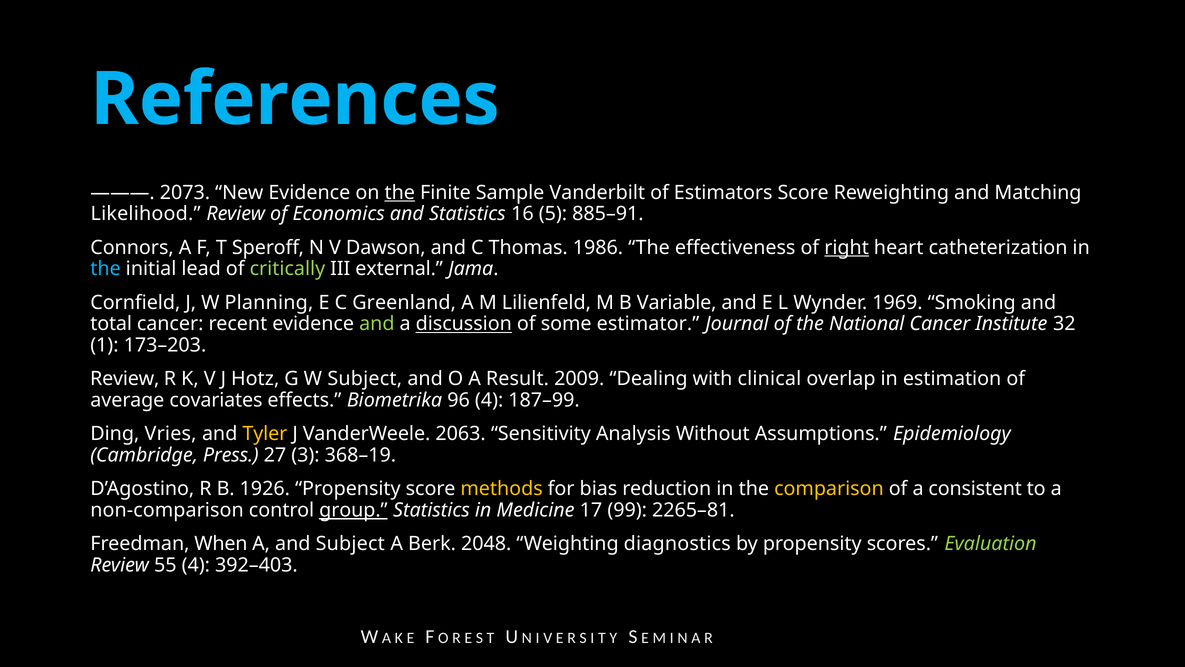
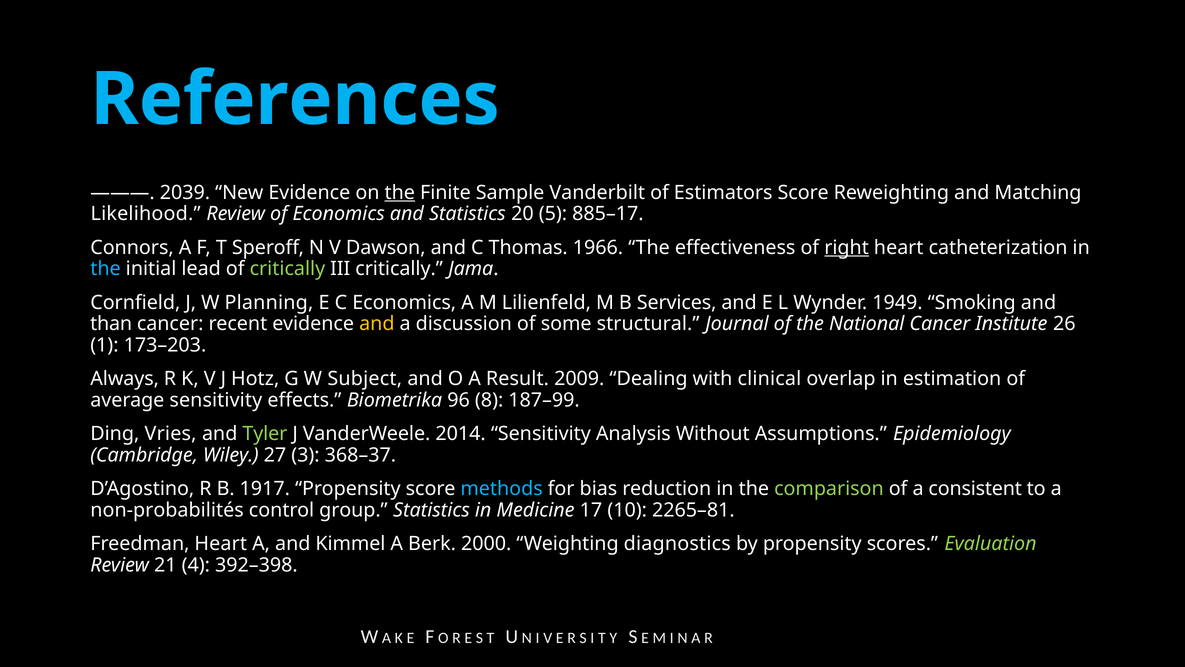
2073: 2073 -> 2039 (185, 192)
16: 16 -> 20 (522, 214)
885–91: 885–91 -> 885–17 (608, 214)
1986: 1986 -> 1966 (598, 247)
III external: external -> critically (399, 269)
C Greenland: Greenland -> Economics (404, 302)
Variable: Variable -> Services (677, 302)
1969: 1969 -> 1949 (897, 302)
total: total -> than (111, 324)
and colour: light green -> yellow (377, 324)
discussion underline: present -> none (464, 324)
estimator: estimator -> structural (648, 324)
32: 32 -> 26 (1064, 324)
Review: Review -> Always (125, 379)
average covariates: covariates -> sensitivity (216, 400)
96 4: 4 -> 8 (489, 400)
Tyler colour: yellow -> light green (265, 434)
2063: 2063 -> 2014 (461, 434)
Press: Press -> Wiley (231, 455)
368–19: 368–19 -> 368–37 (360, 455)
1926: 1926 -> 1917 (265, 489)
methods colour: yellow -> light blue (502, 489)
comparison colour: yellow -> light green (829, 489)
non-comparison: non-comparison -> non-probabilités (167, 510)
group underline: present -> none (353, 510)
99: 99 -> 10 (627, 510)
Freedman When: When -> Heart (221, 544)
and Subject: Subject -> Kimmel (350, 544)
2048: 2048 -> 2000 (486, 544)
55: 55 -> 21 (165, 565)
392–403: 392–403 -> 392–398 (256, 565)
